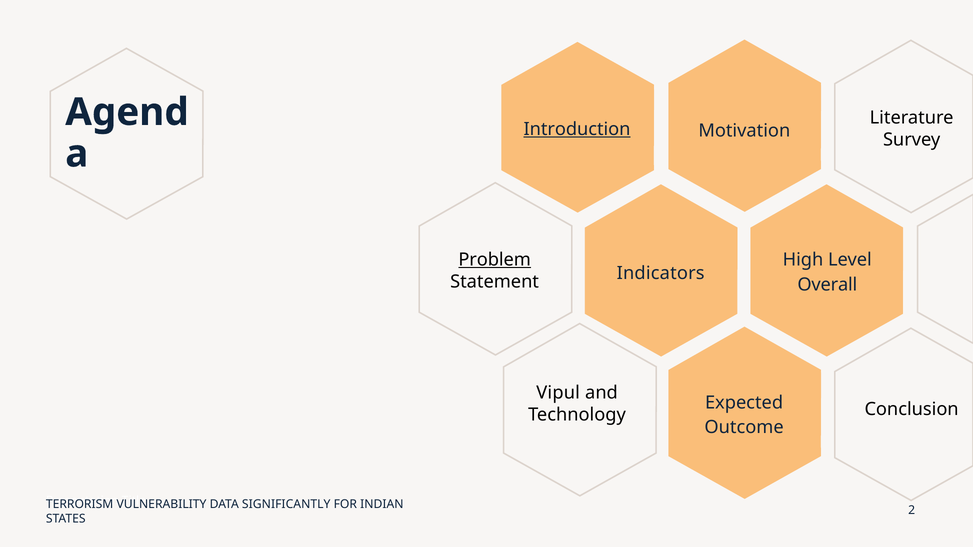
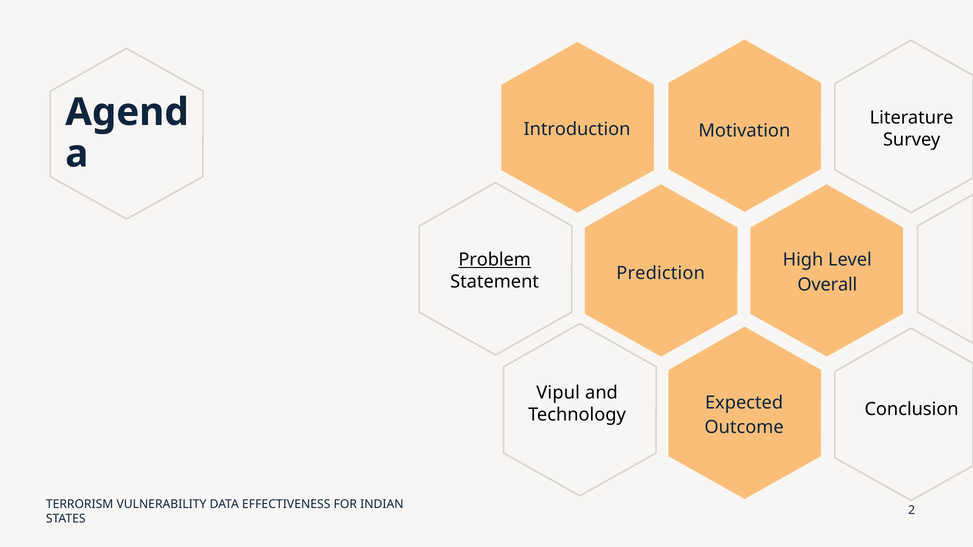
Introduction underline: present -> none (577, 129)
Indicators: Indicators -> Prediction (661, 273)
SIGNIFICANTLY: SIGNIFICANTLY -> EFFECTIVENESS (286, 504)
